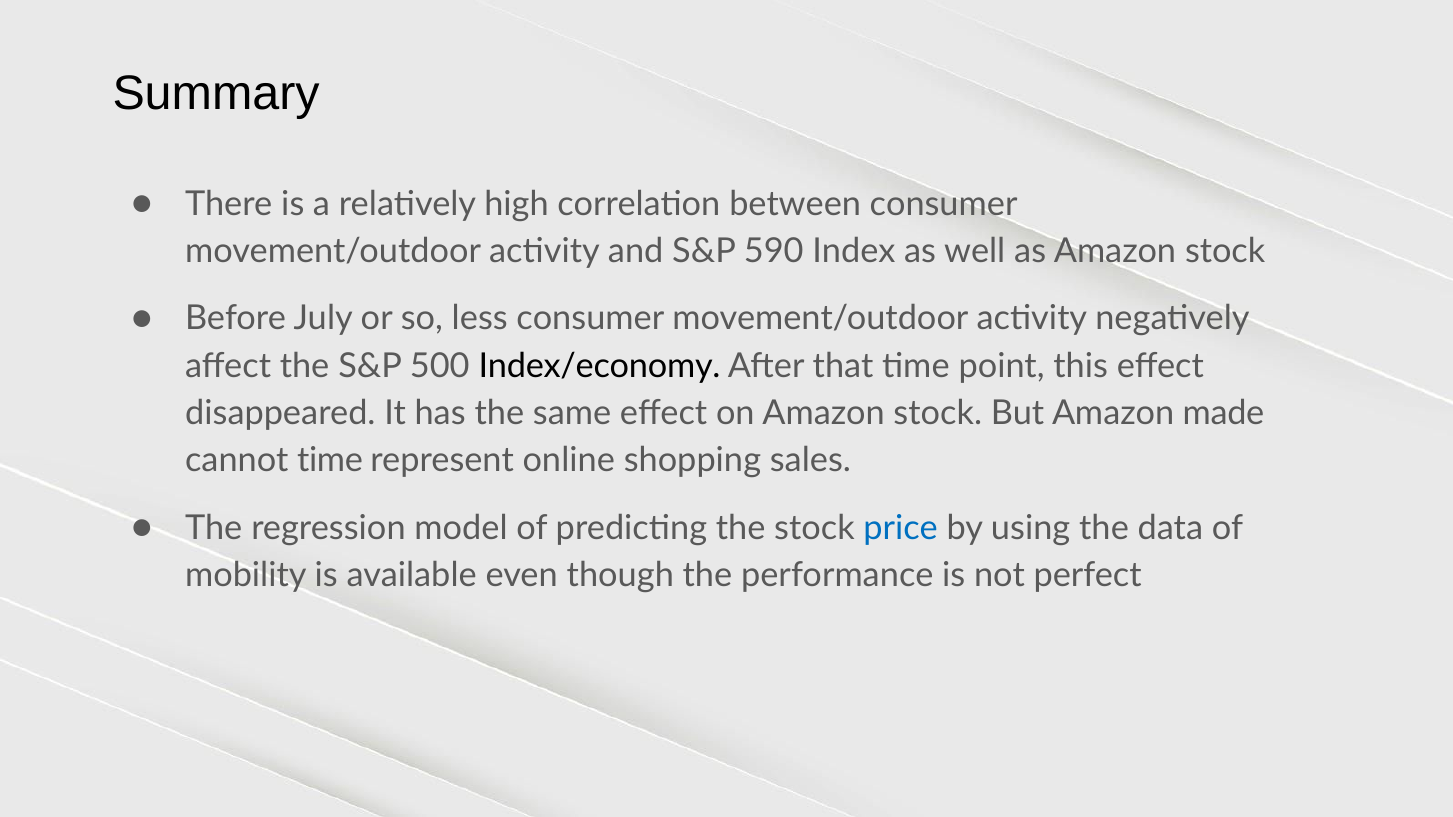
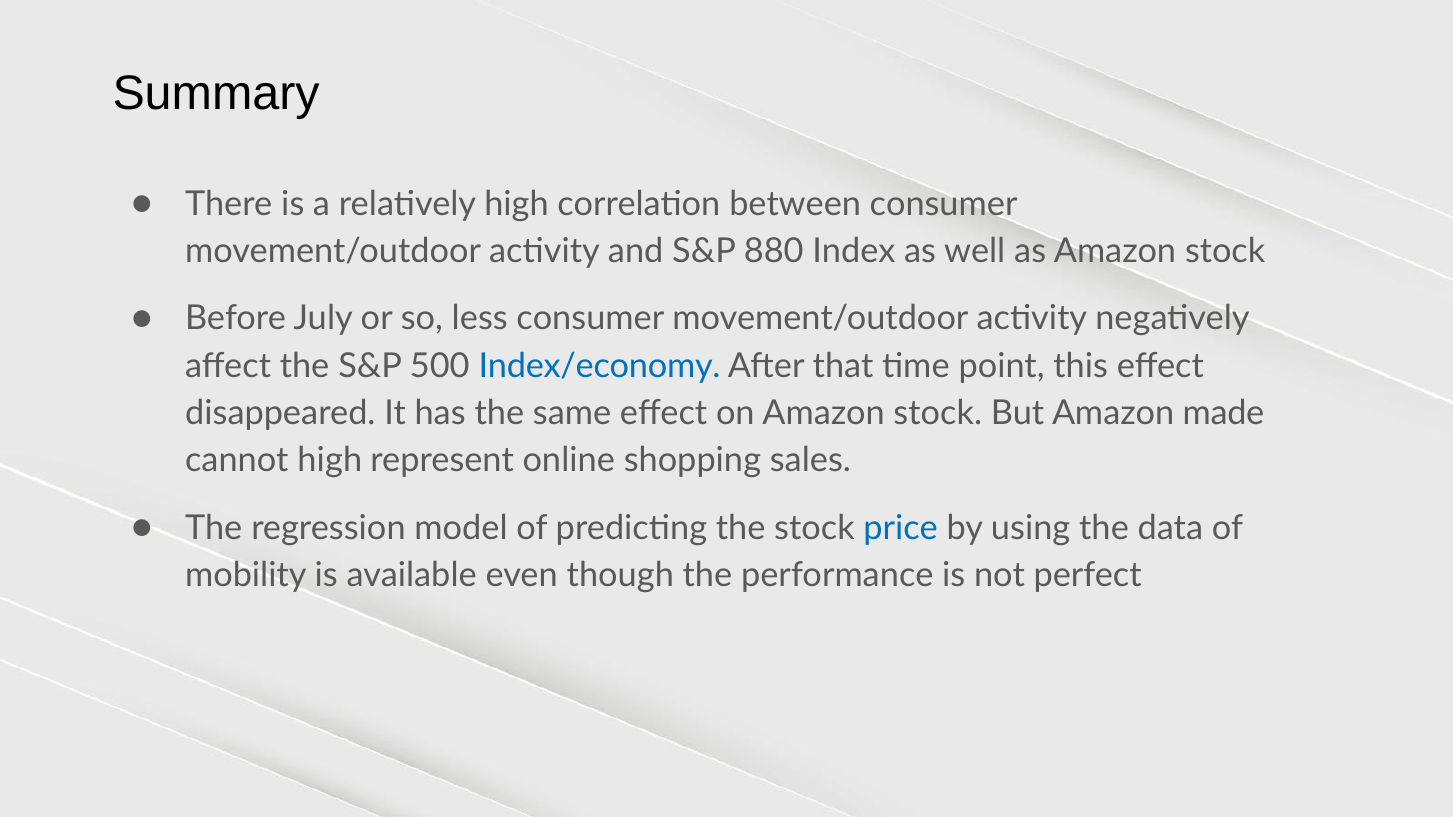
590: 590 -> 880 (774, 251)
Index/economy colour: black -> blue (600, 366)
cannot time: time -> high (330, 461)
